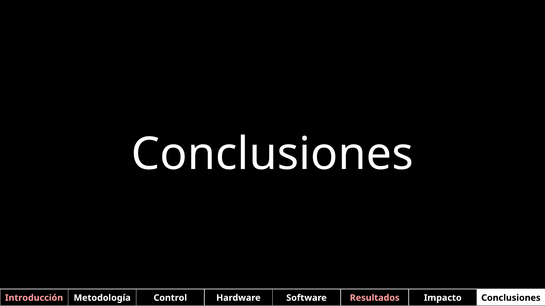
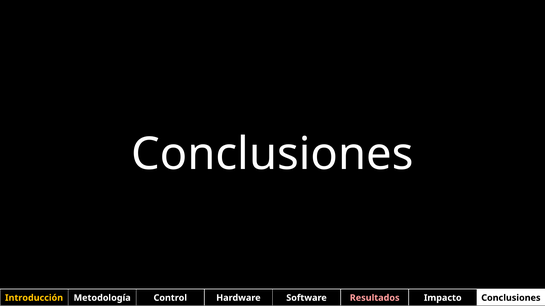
Introducción colour: pink -> yellow (34, 298)
